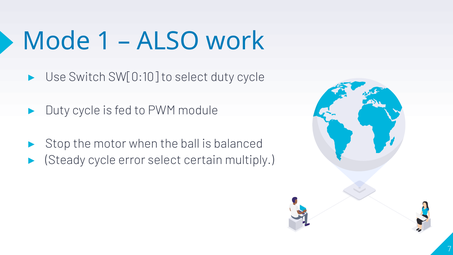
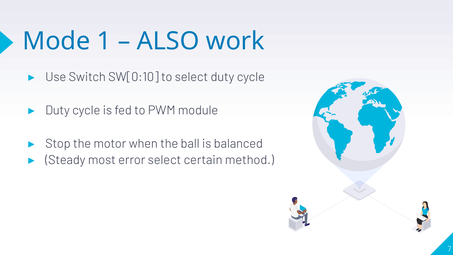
Steady cycle: cycle -> most (102, 160)
multiply: multiply -> method (249, 160)
